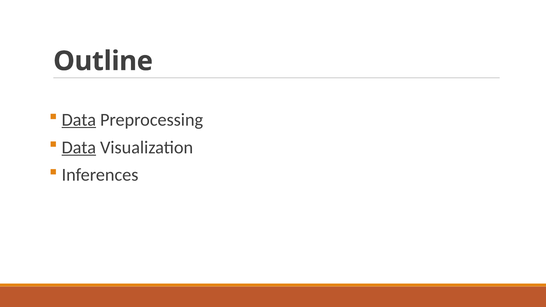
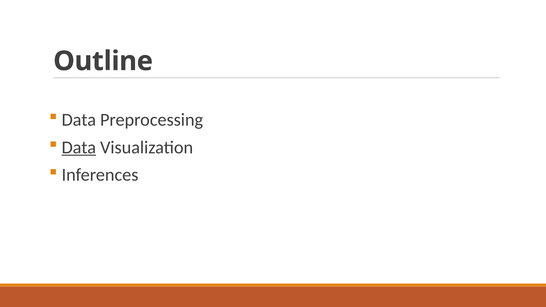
Data underline: present -> none (79, 120)
